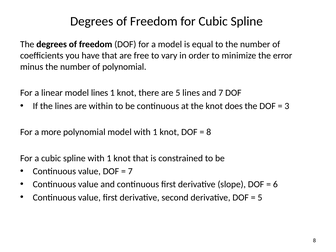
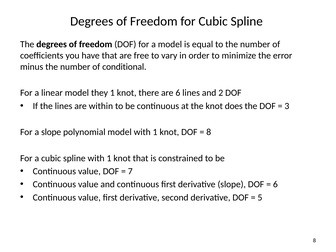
of polynomial: polynomial -> conditional (124, 67)
model lines: lines -> they (100, 93)
are 5: 5 -> 6 (178, 93)
and 7: 7 -> 2 (221, 93)
a more: more -> slope (51, 132)
